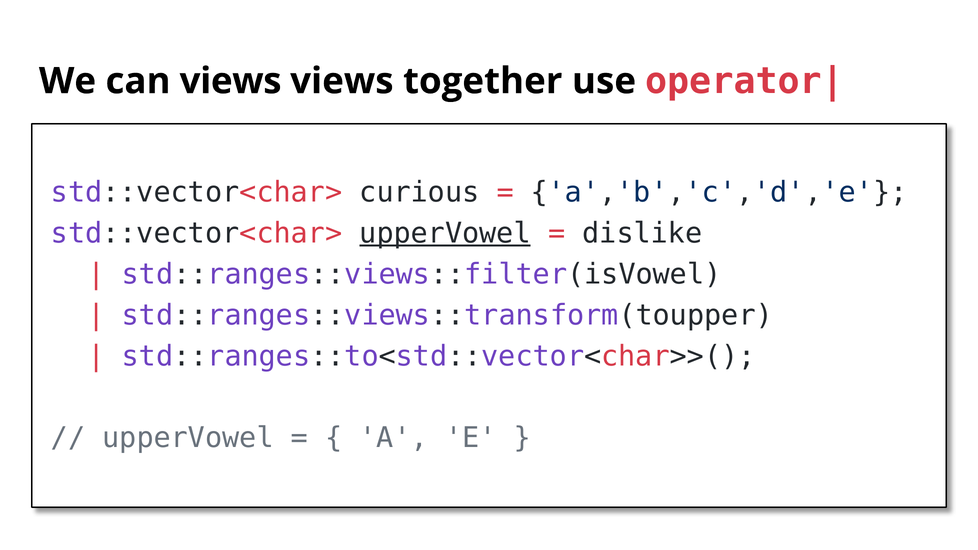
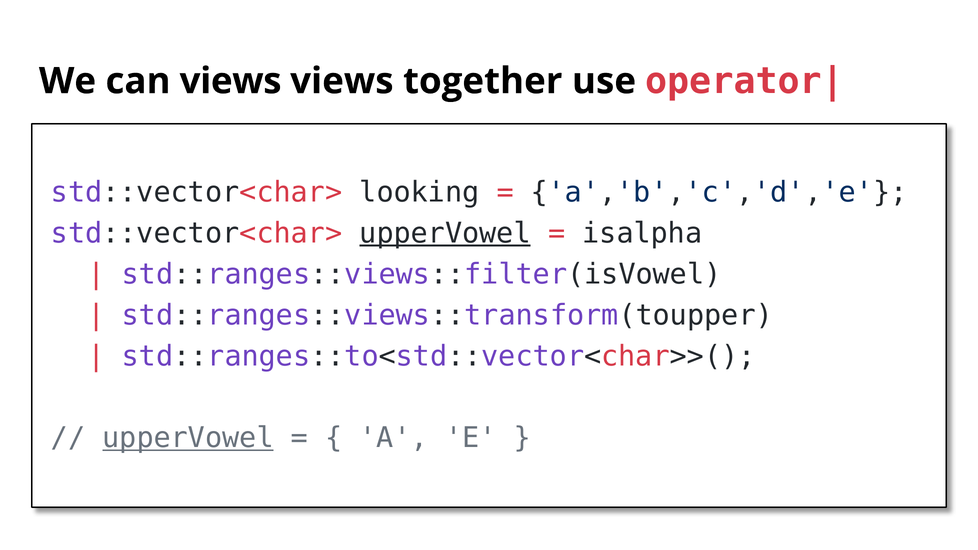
curious: curious -> looking (419, 192)
dislike: dislike -> isalpha (642, 233)
upperVowel underline: none -> present (188, 438)
